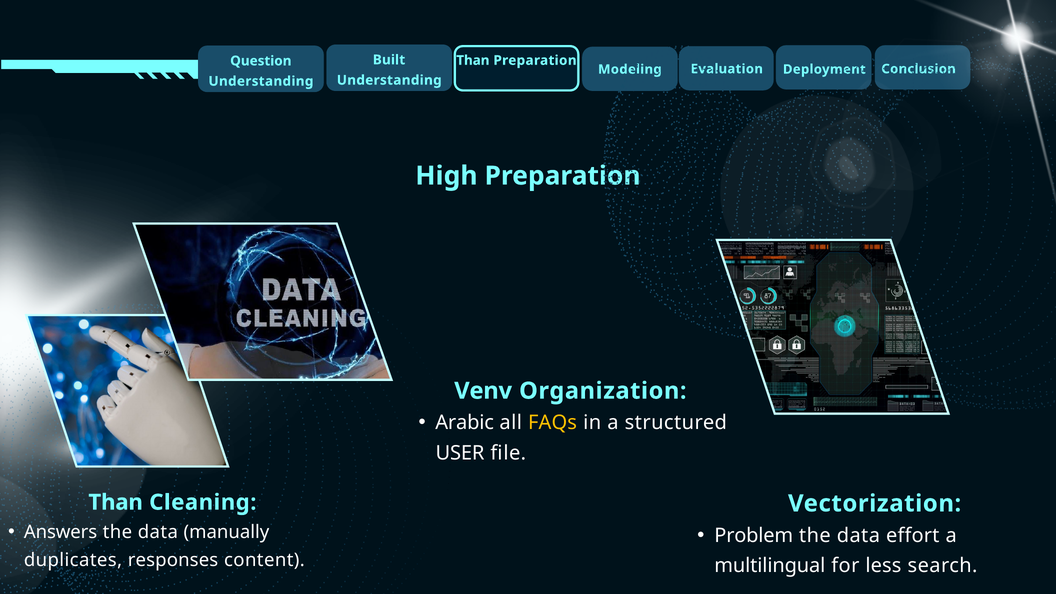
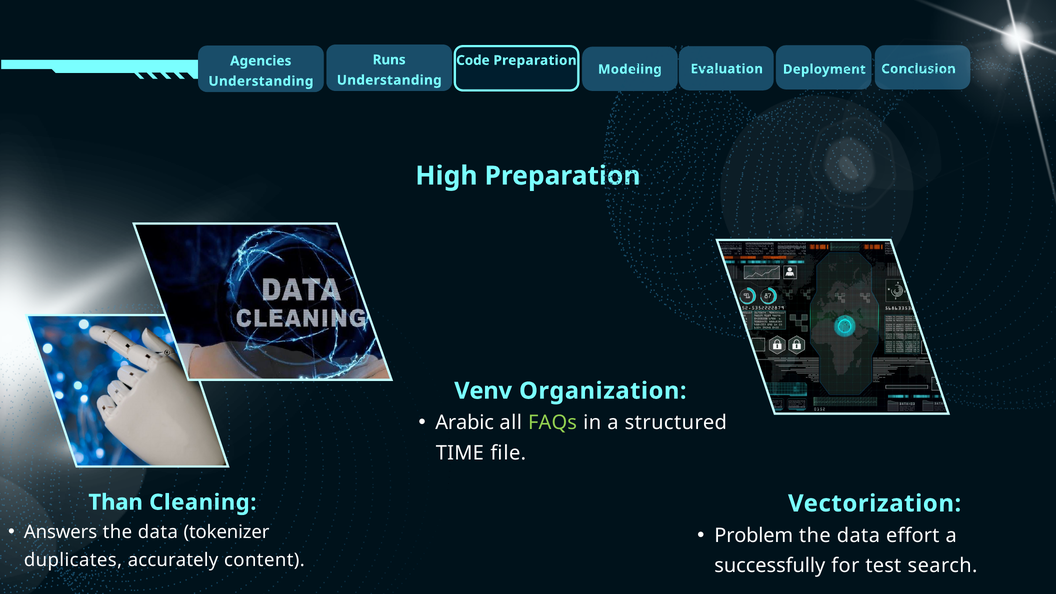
Built: Built -> Runs (389, 60)
Than: Than -> Code (473, 60)
Question: Question -> Agencies (261, 61)
FAQs colour: yellow -> light green (553, 423)
USER: USER -> TIME (460, 453)
manually: manually -> tokenizer (227, 532)
responses: responses -> accurately (173, 560)
multilingual: multilingual -> successfully (770, 566)
less: less -> test (883, 566)
